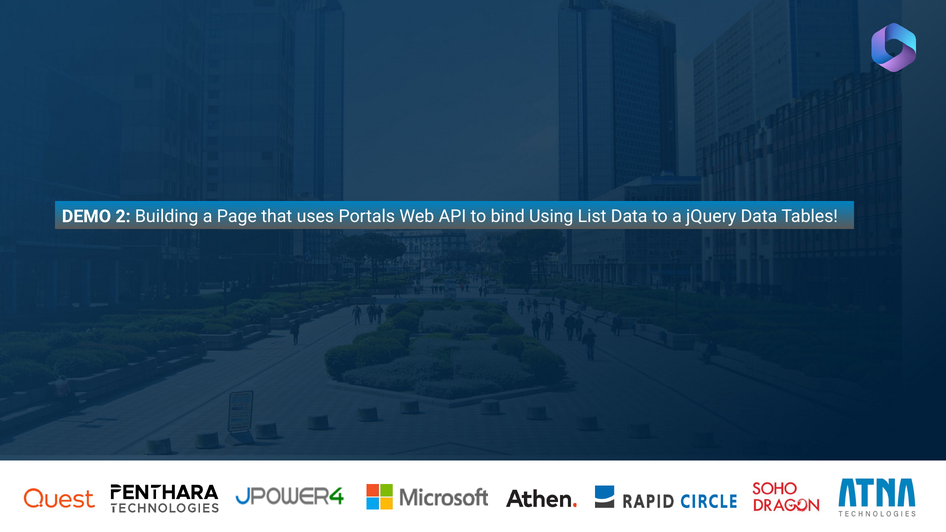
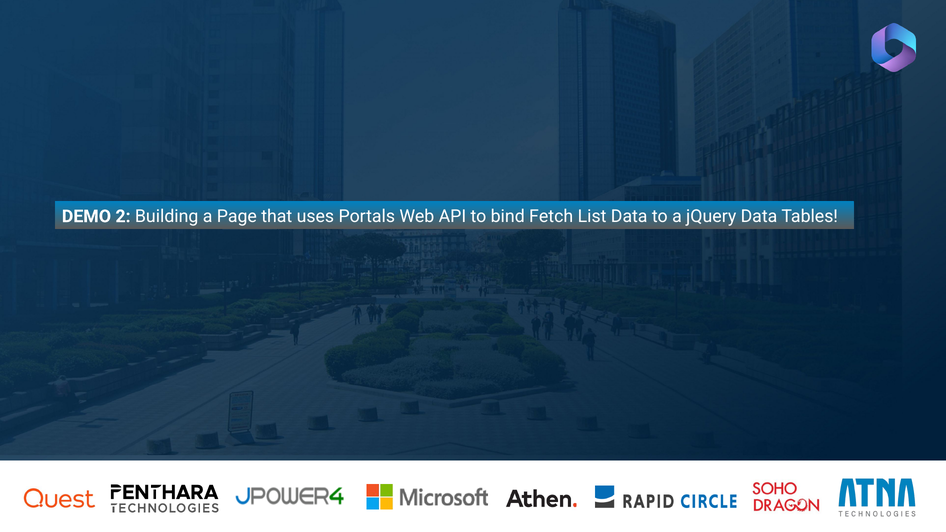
Using: Using -> Fetch (551, 216)
